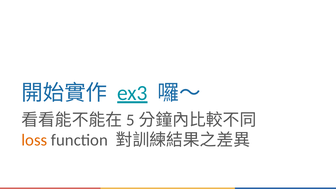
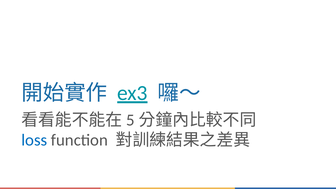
loss colour: orange -> blue (34, 140)
